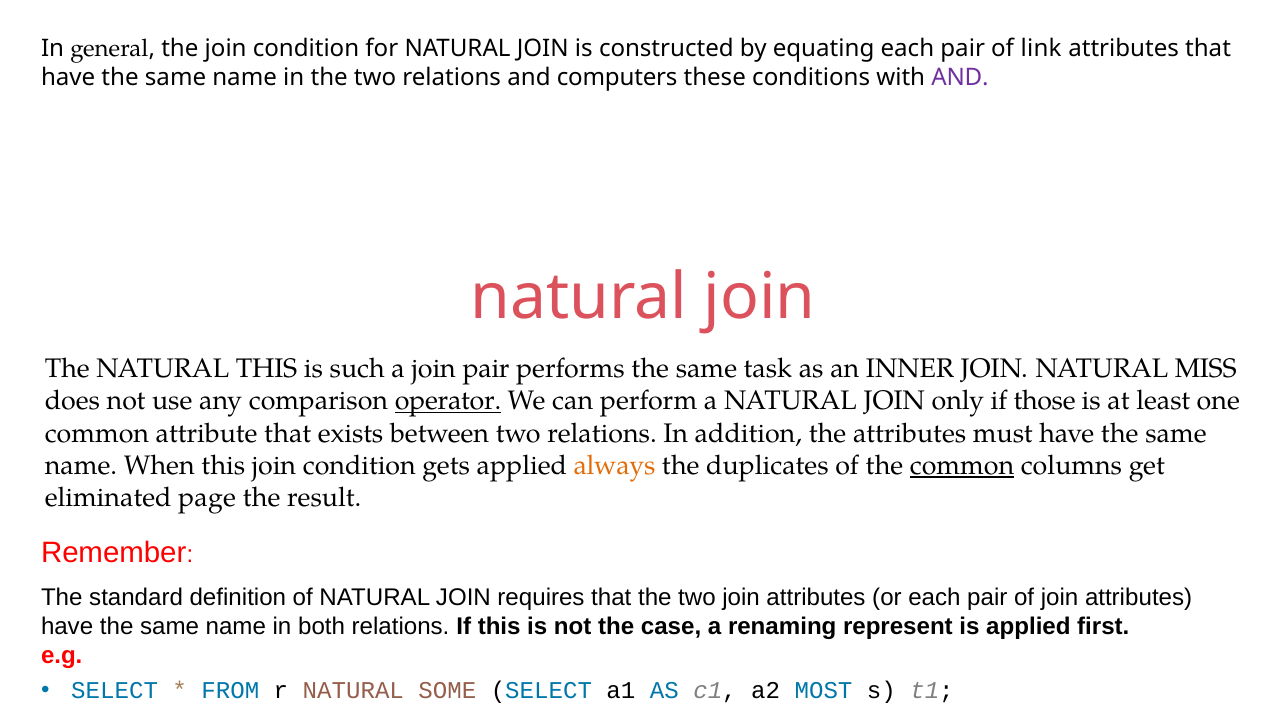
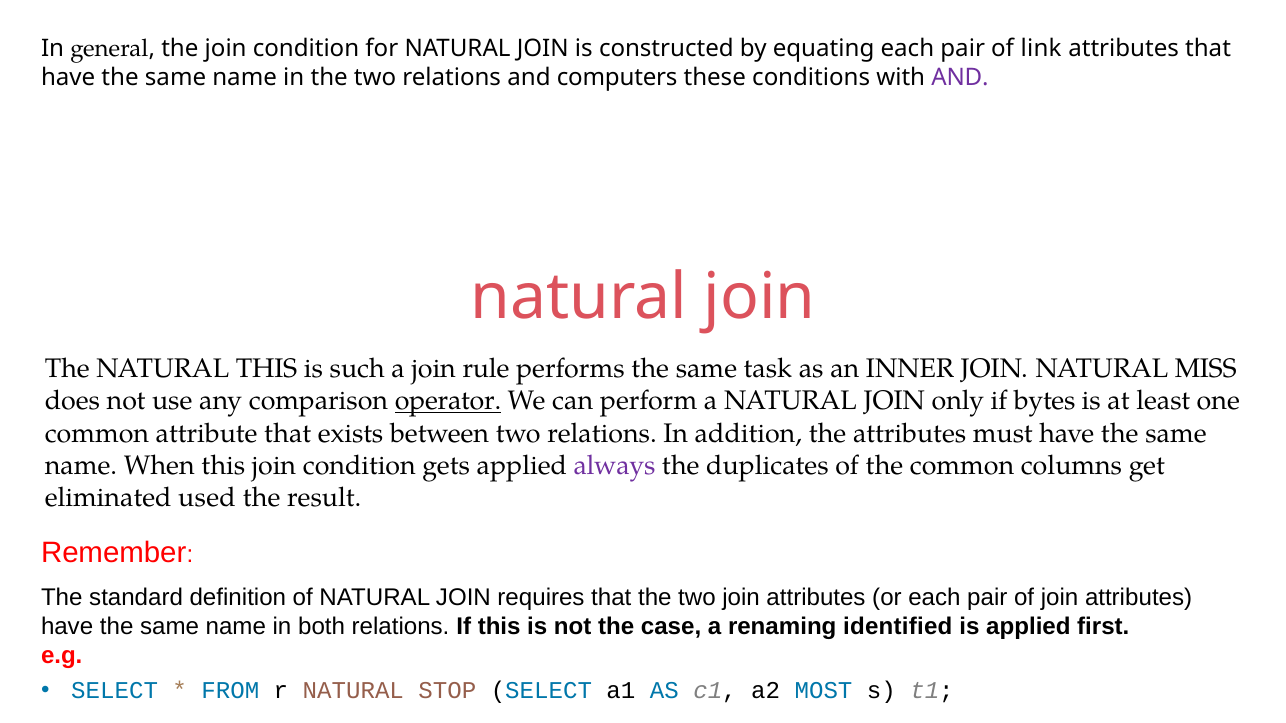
join pair: pair -> rule (486, 369)
those: those -> bytes (1045, 401)
always colour: orange -> purple (614, 466)
common underline: present -> none (962, 466)
page: page -> used (207, 498)
represent: represent -> identified (898, 627)
SOME: SOME -> STOP (447, 691)
